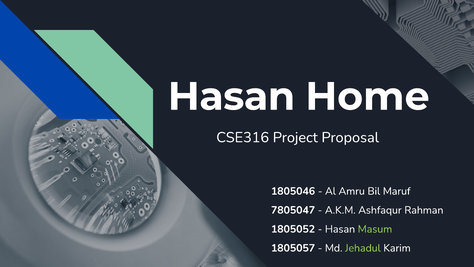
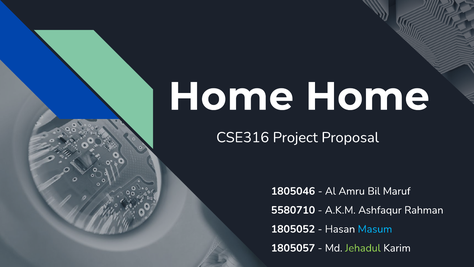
Hasan: Hasan -> Home (231, 97)
7805047: 7805047 -> 5580710 (293, 210)
Masum colour: light green -> light blue (375, 229)
